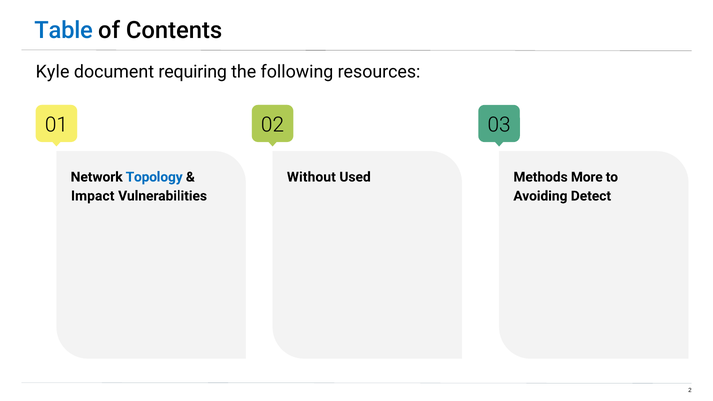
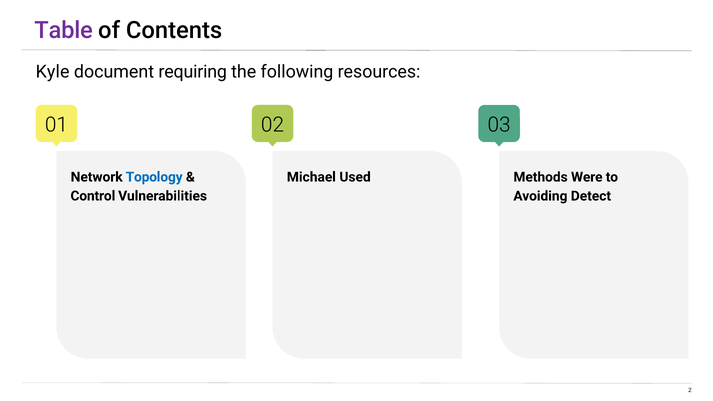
Table colour: blue -> purple (64, 30)
Without: Without -> Michael (311, 177)
More: More -> Were (587, 177)
Impact: Impact -> Control (93, 196)
